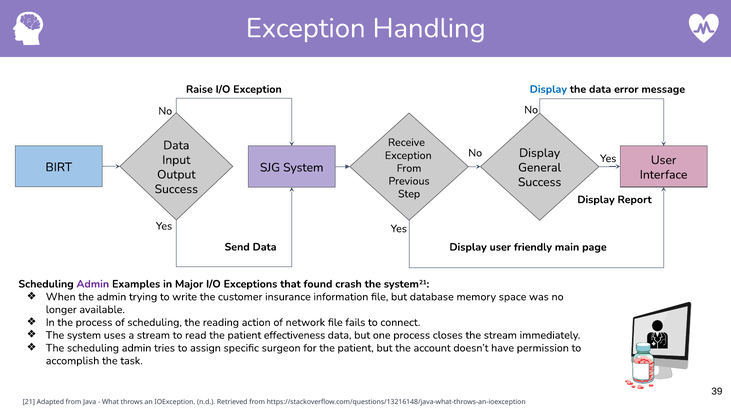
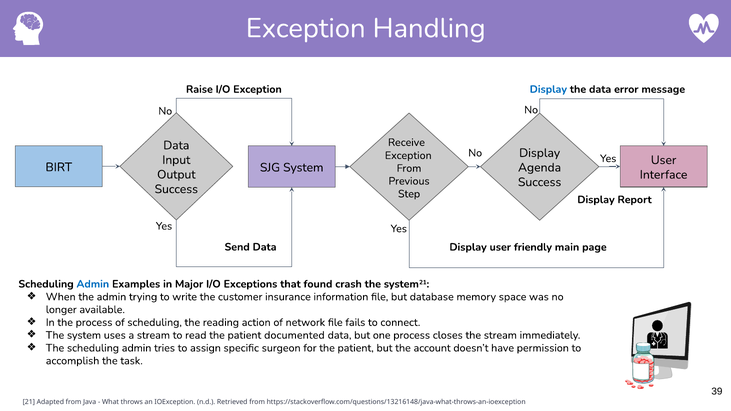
General: General -> Agenda (540, 168)
Admin colour: purple -> blue (93, 284)
effectiveness: effectiveness -> documented (294, 335)
